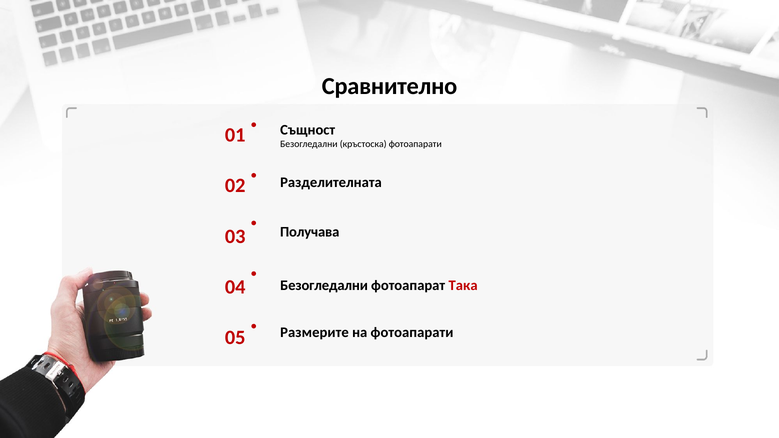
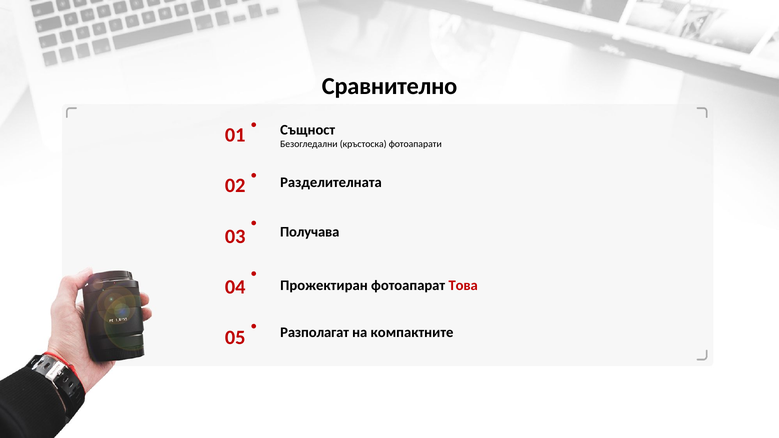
04 Безогледални: Безогледални -> Прожектиран (324, 286)
Така: Така -> Това (463, 286)
Размерите: Размерите -> Разполагат (315, 333)
на фотоапарати: фотоапарати -> компактните (412, 333)
